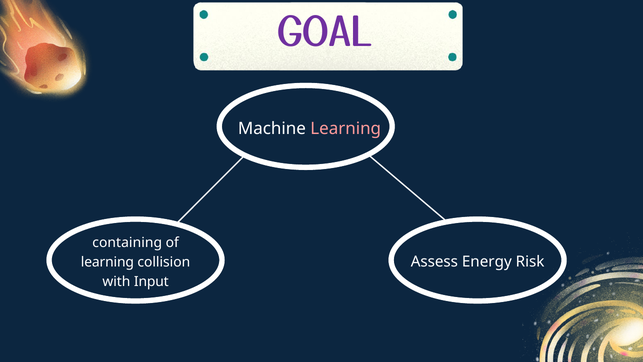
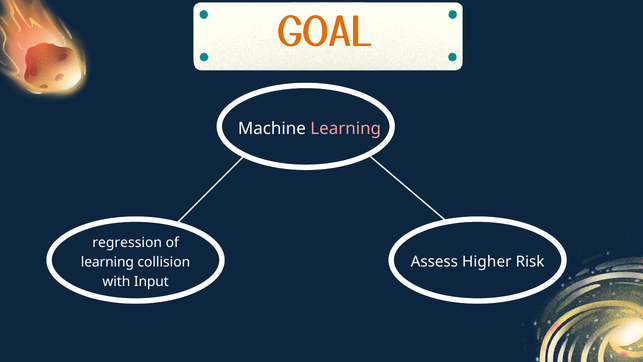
GOAL colour: purple -> orange (325, 33)
containing: containing -> regression (127, 243)
Energy: Energy -> Higher (487, 262)
